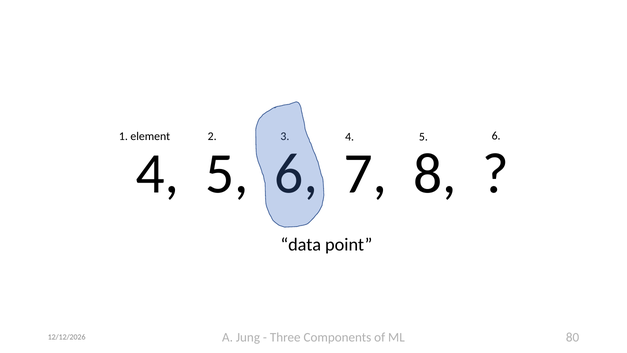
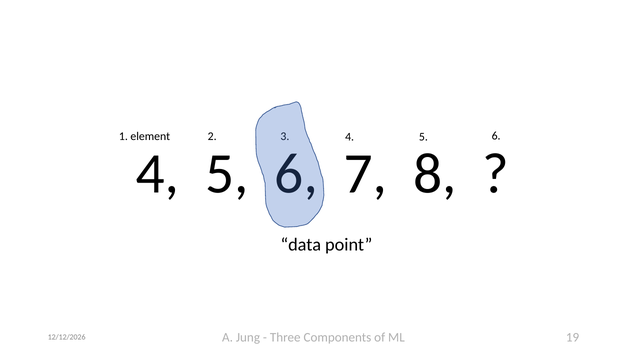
80: 80 -> 19 (573, 337)
